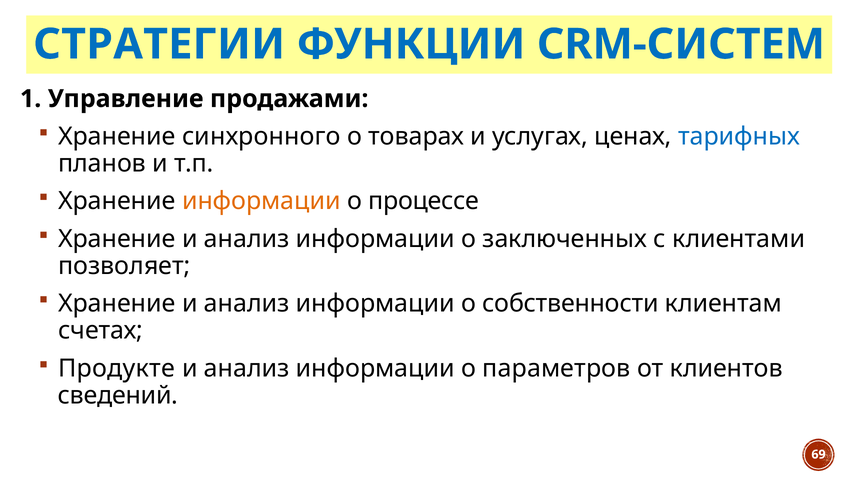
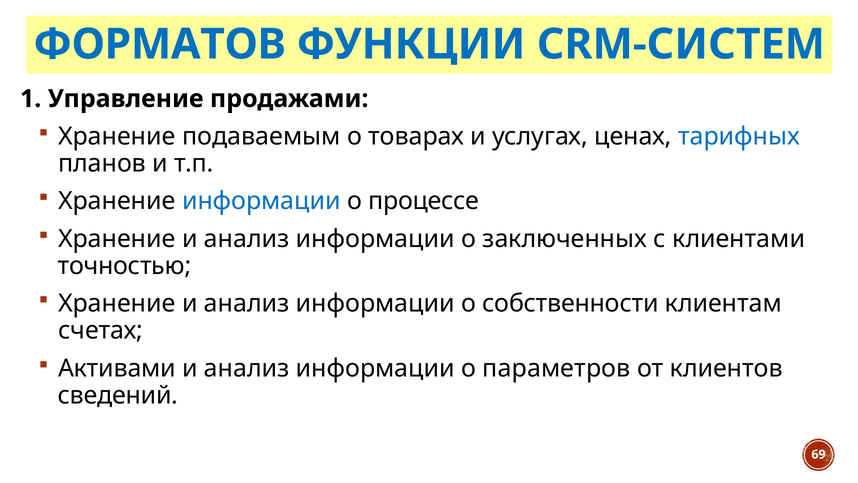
СТРАТЕГИИ: СТРАТЕГИИ -> ФОРМАТОВ (160, 44)
синхронного: синхронного -> подаваемым (261, 136)
информации colour: orange -> blue (261, 201)
позволяет: позволяет -> точностью (124, 266)
Продукте: Продукте -> Активами (117, 368)
